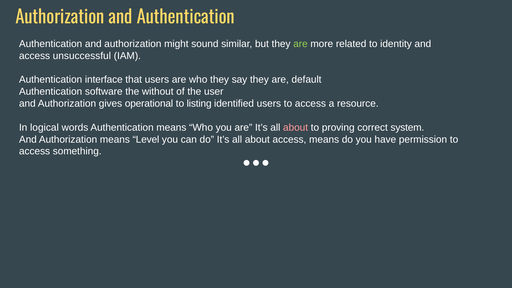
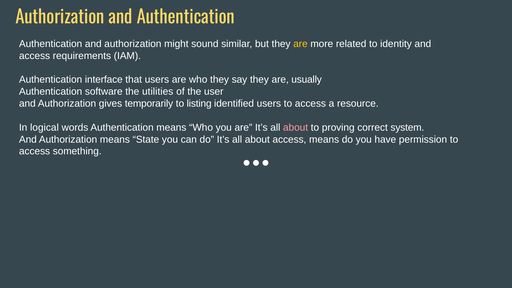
are colour: light green -> yellow (300, 44)
unsuccessful: unsuccessful -> requirements (82, 56)
default: default -> usually (307, 80)
without: without -> utilities (158, 92)
operational: operational -> temporarily (149, 104)
Level: Level -> State (146, 139)
